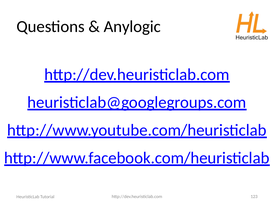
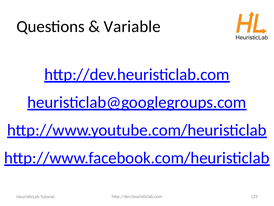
Anylogic: Anylogic -> Variable (132, 27)
